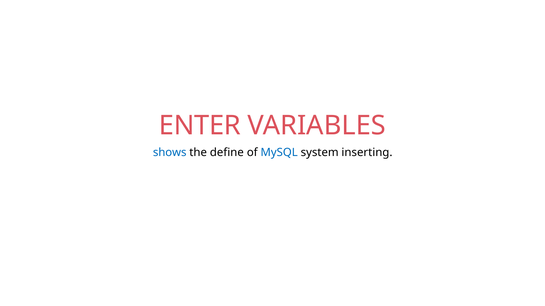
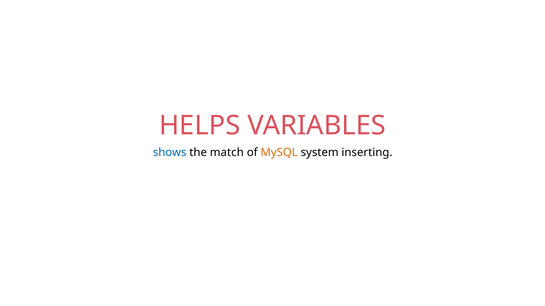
ENTER: ENTER -> HELPS (200, 126)
define: define -> match (227, 153)
MySQL colour: blue -> orange (279, 153)
